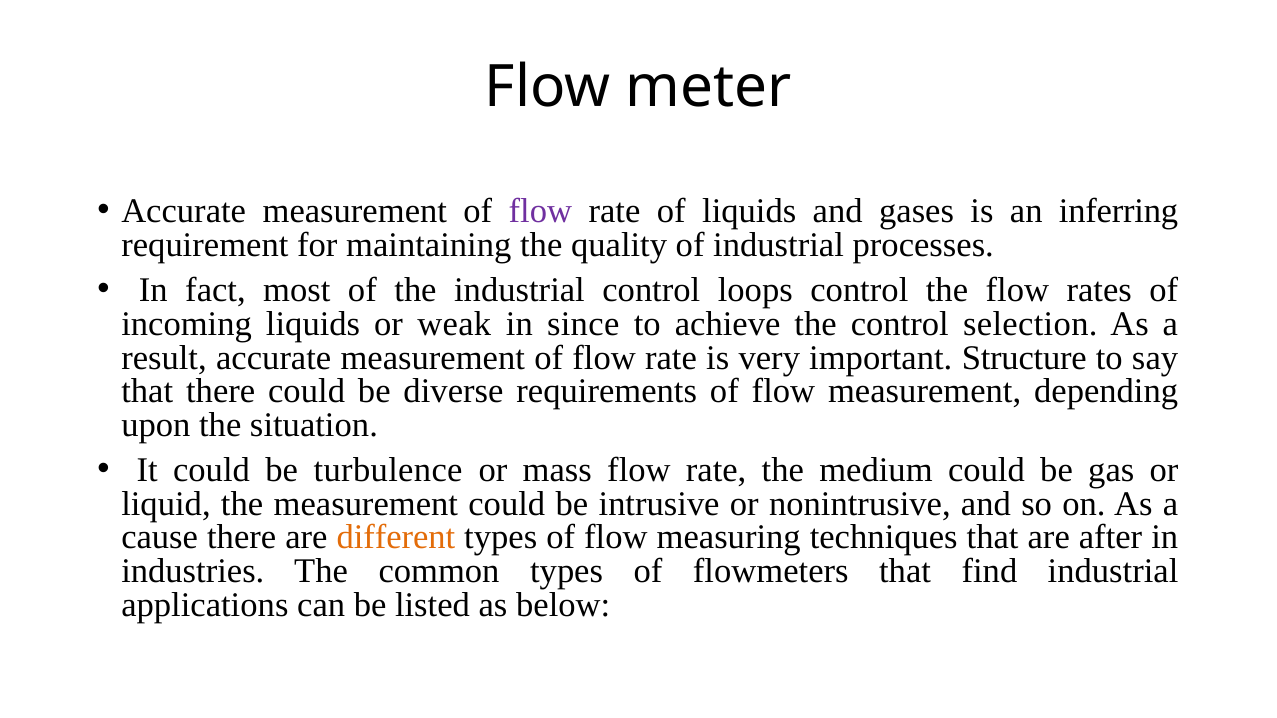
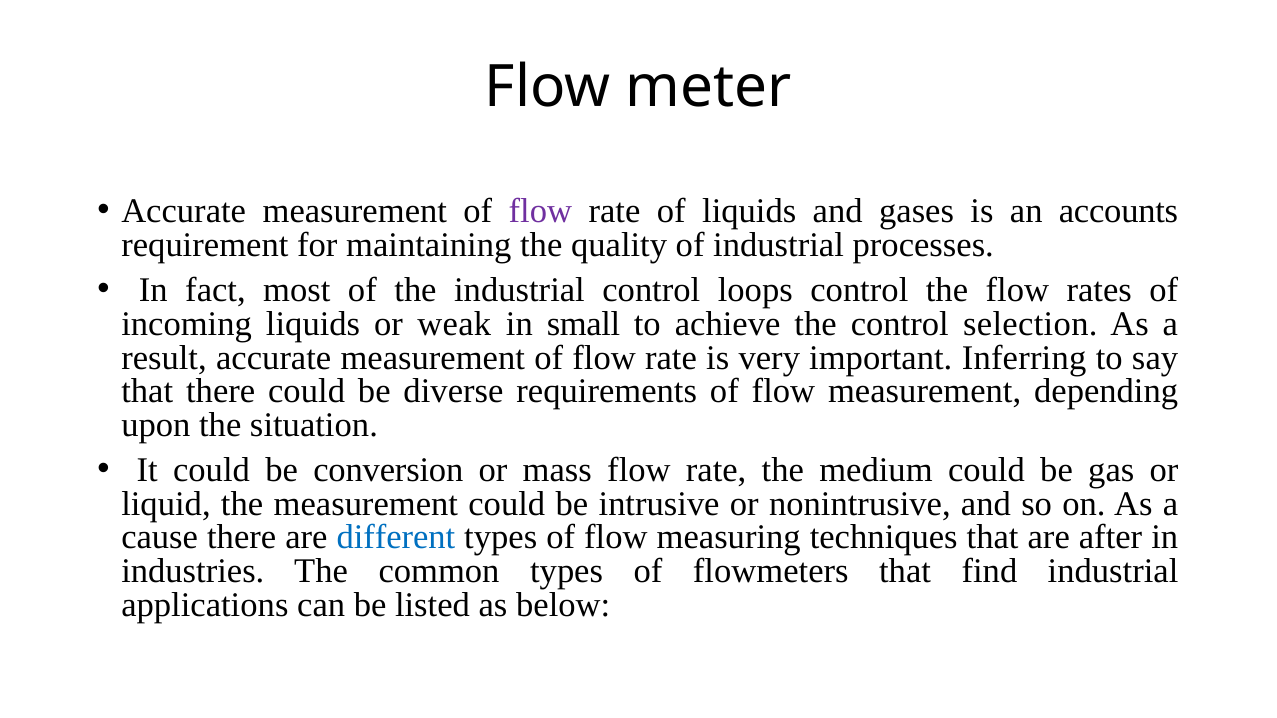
inferring: inferring -> accounts (1119, 211)
since: since -> small (584, 324)
Structure: Structure -> Inferring (1024, 358)
turbulence: turbulence -> conversion (388, 471)
different colour: orange -> blue (396, 538)
